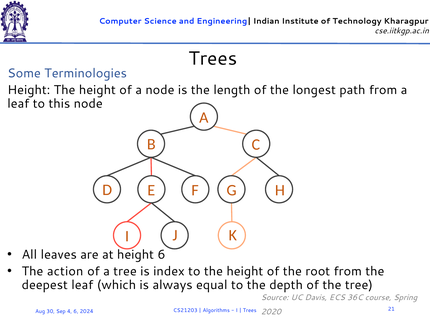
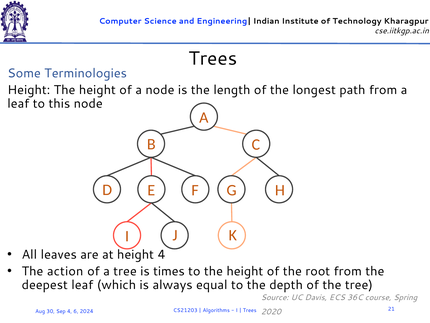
height 6: 6 -> 4 (161, 254)
index: index -> times (169, 271)
